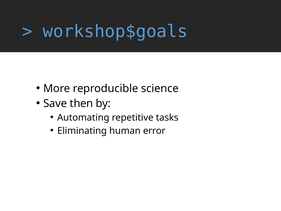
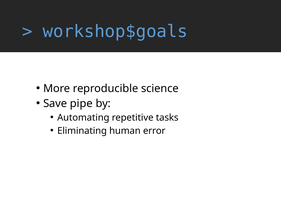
then: then -> pipe (81, 103)
